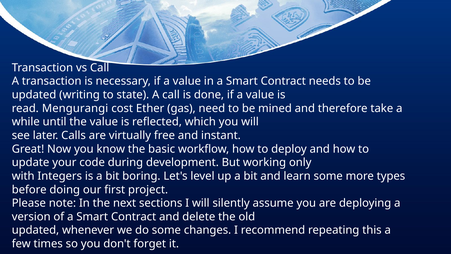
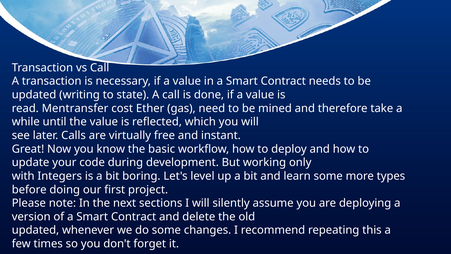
Mengurangi: Mengurangi -> Mentransfer (75, 108)
